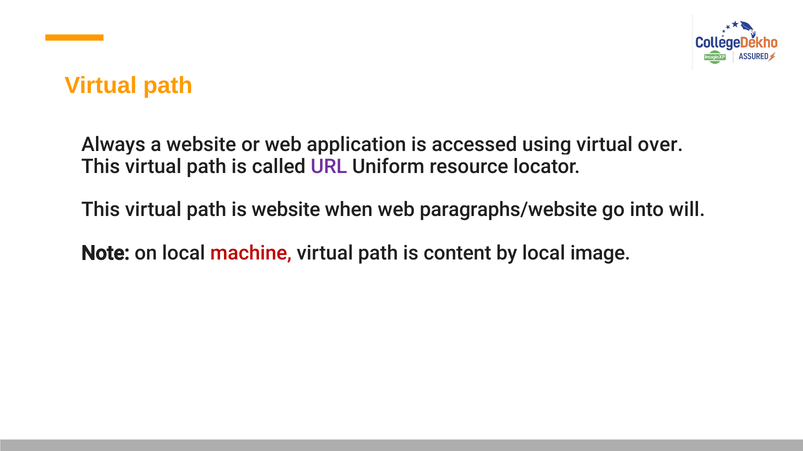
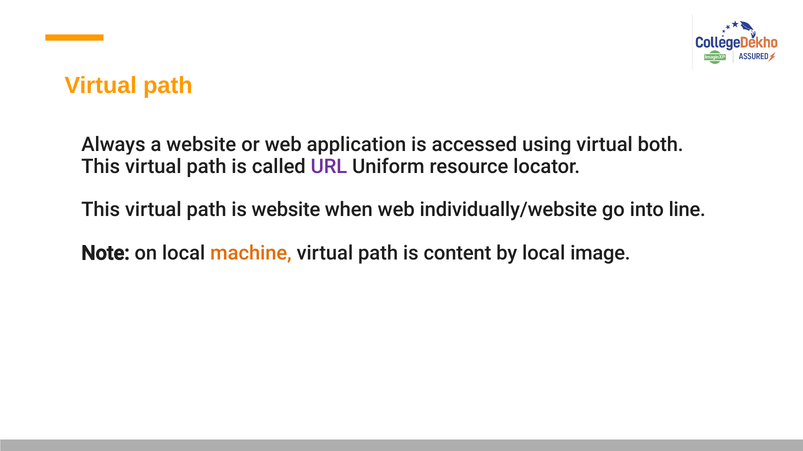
over: over -> both (661, 145)
paragraphs/website: paragraphs/website -> individually/website (508, 210)
will: will -> line (687, 210)
machine colour: red -> orange (251, 253)
